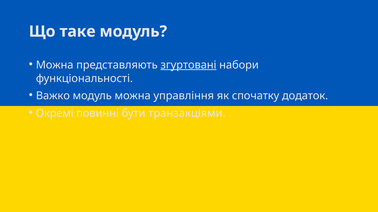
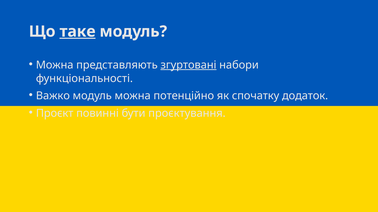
таке underline: none -> present (78, 32)
управління: управління -> потенційно (184, 96)
Окремі: Окремі -> Проєкт (55, 113)
транзакціями: транзакціями -> проєктування (187, 113)
